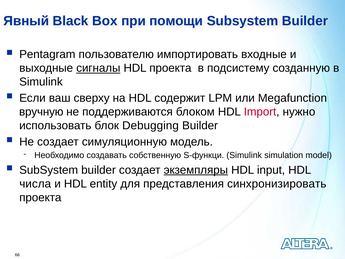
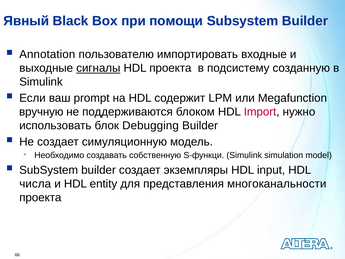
Pentagram: Pentagram -> Annotation (47, 54)
сверху: сверху -> prompt (92, 98)
экземпляры underline: present -> none (196, 170)
синхронизировать: синхронизировать -> многоканальности (277, 184)
